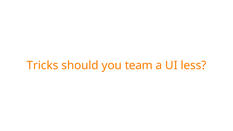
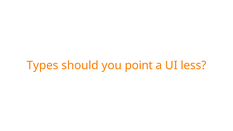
Tricks: Tricks -> Types (43, 65)
team: team -> point (139, 65)
